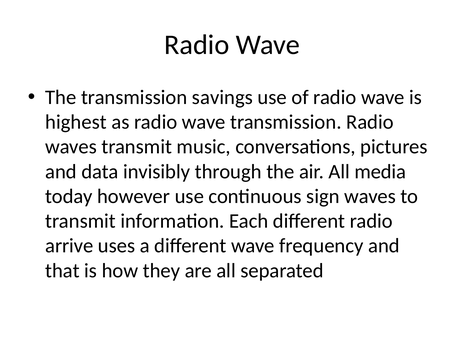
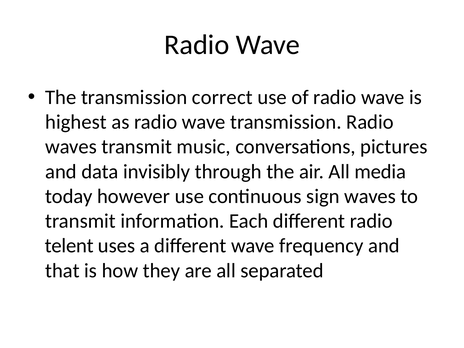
savings: savings -> correct (222, 97)
arrive: arrive -> telent (69, 246)
